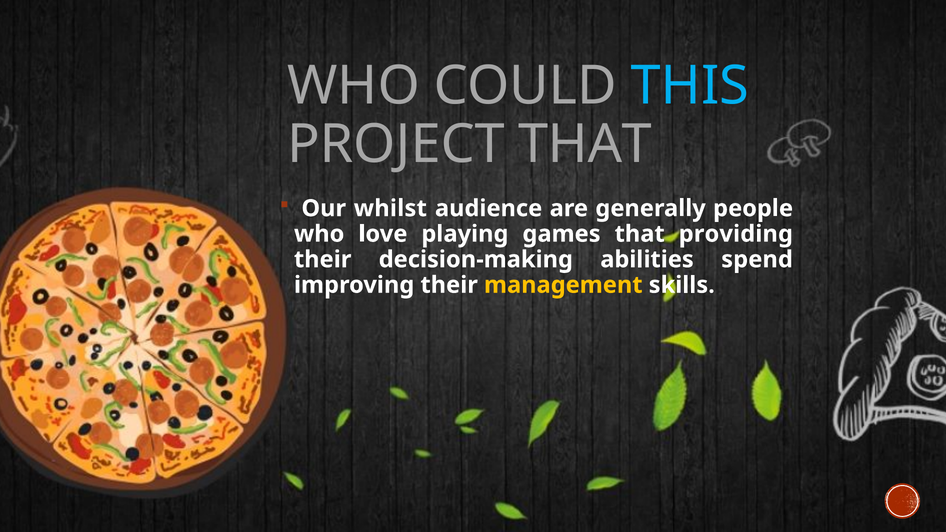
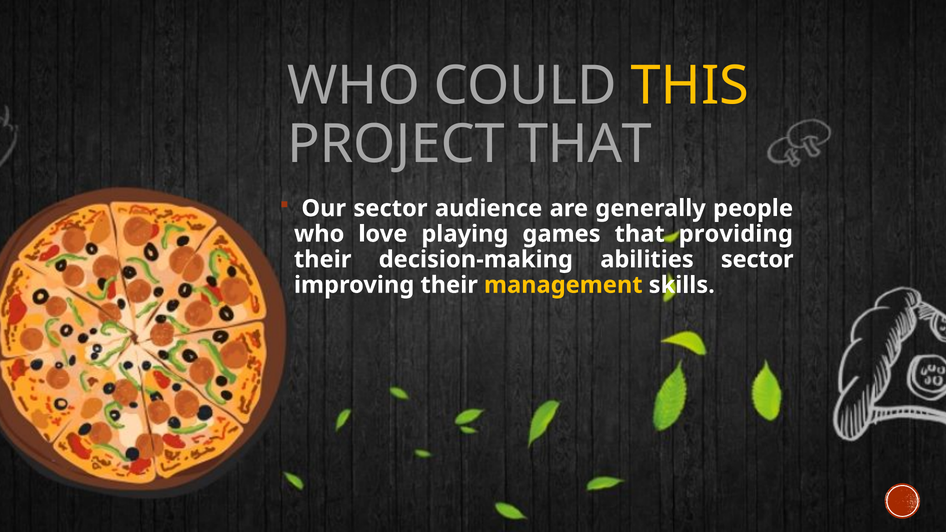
THIS colour: light blue -> yellow (690, 86)
Our whilst: whilst -> sector (390, 208)
abilities spend: spend -> sector (757, 260)
